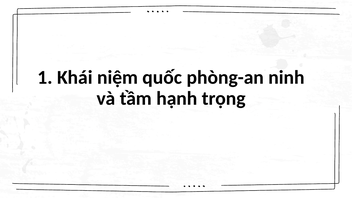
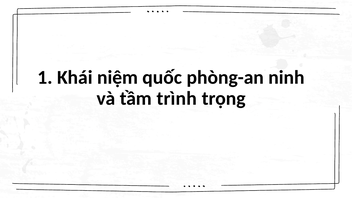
hạnh: hạnh -> trình (177, 99)
